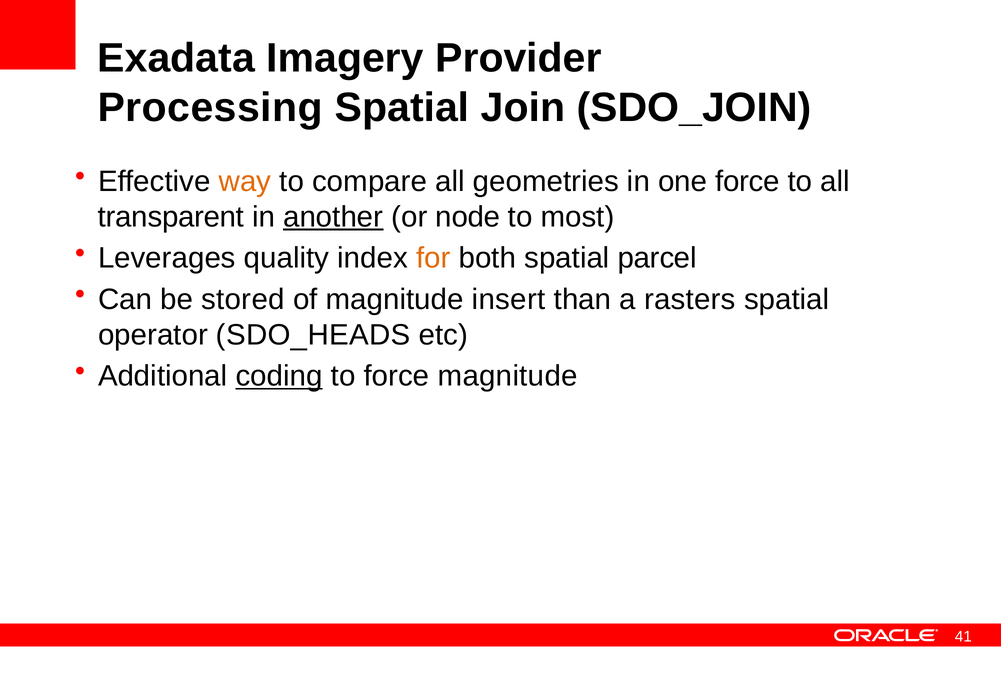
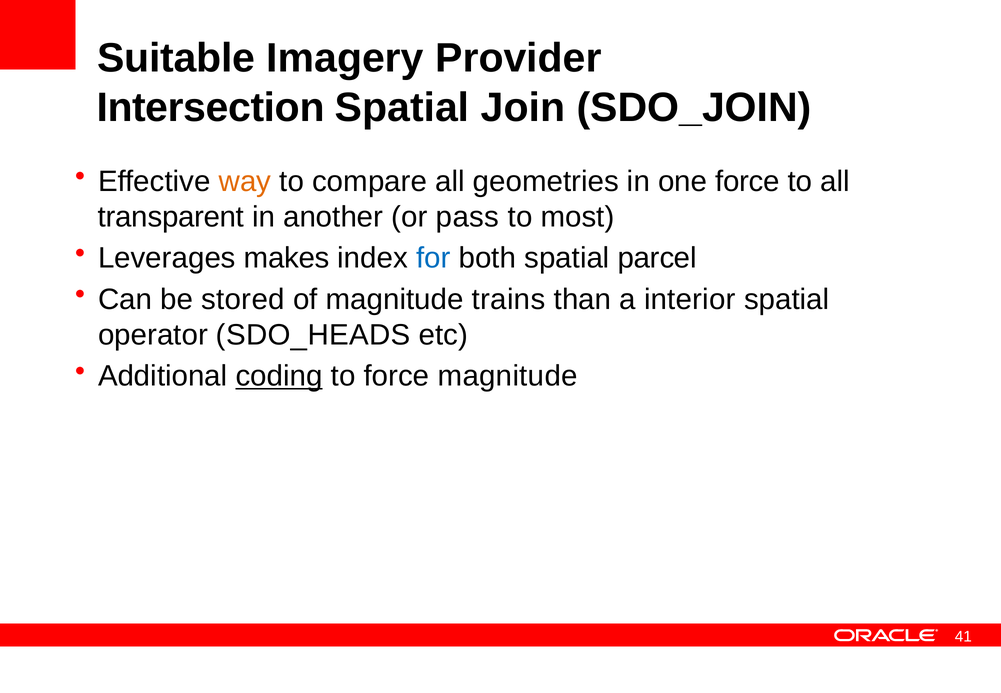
Exadata: Exadata -> Suitable (176, 58)
Processing: Processing -> Intersection (211, 108)
another underline: present -> none (333, 217)
node: node -> pass (467, 217)
quality: quality -> makes (287, 258)
for colour: orange -> blue (433, 258)
insert: insert -> trains (509, 299)
rasters: rasters -> interior (690, 299)
